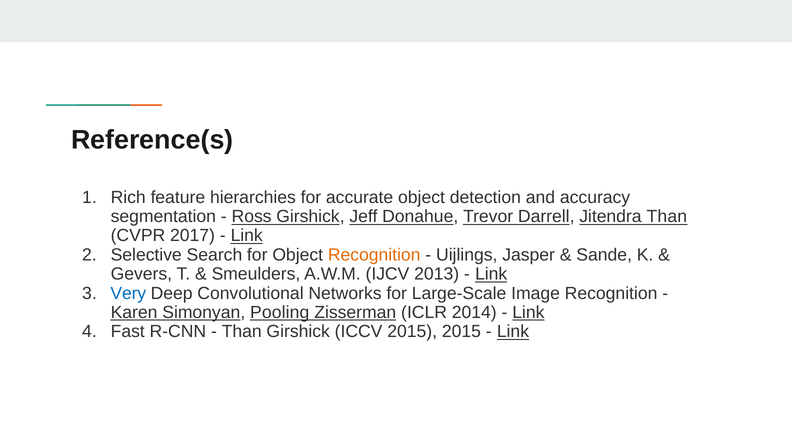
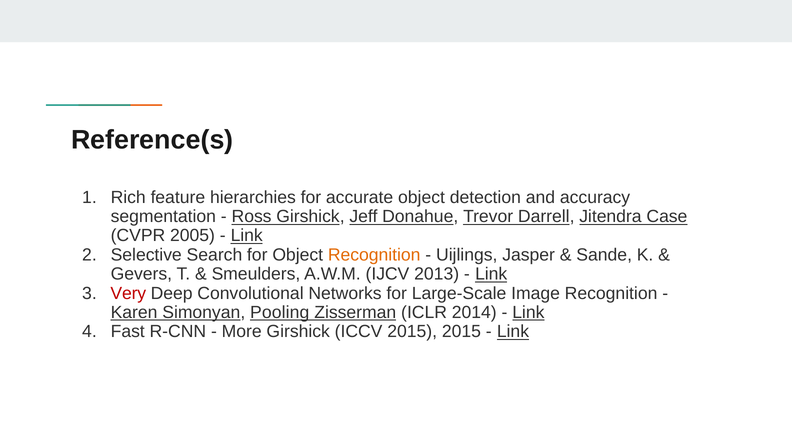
Jitendra Than: Than -> Case (667, 217)
2017: 2017 -> 2005 (192, 236)
Very colour: blue -> red (128, 294)
Than: Than -> More (242, 332)
